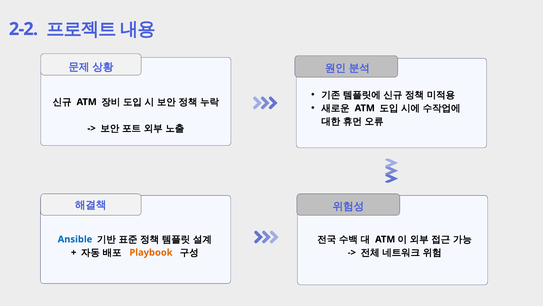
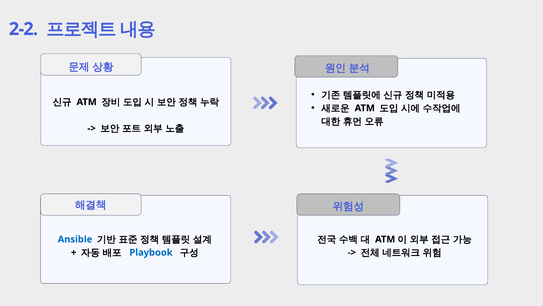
Playbook colour: orange -> blue (151, 252)
